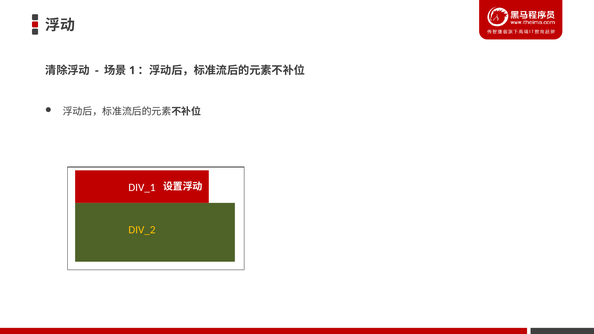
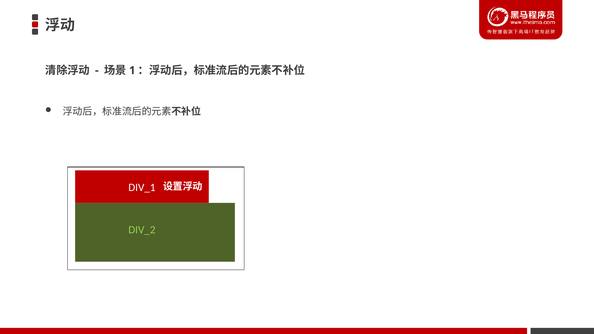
DIV_2 colour: yellow -> light green (142, 230)
